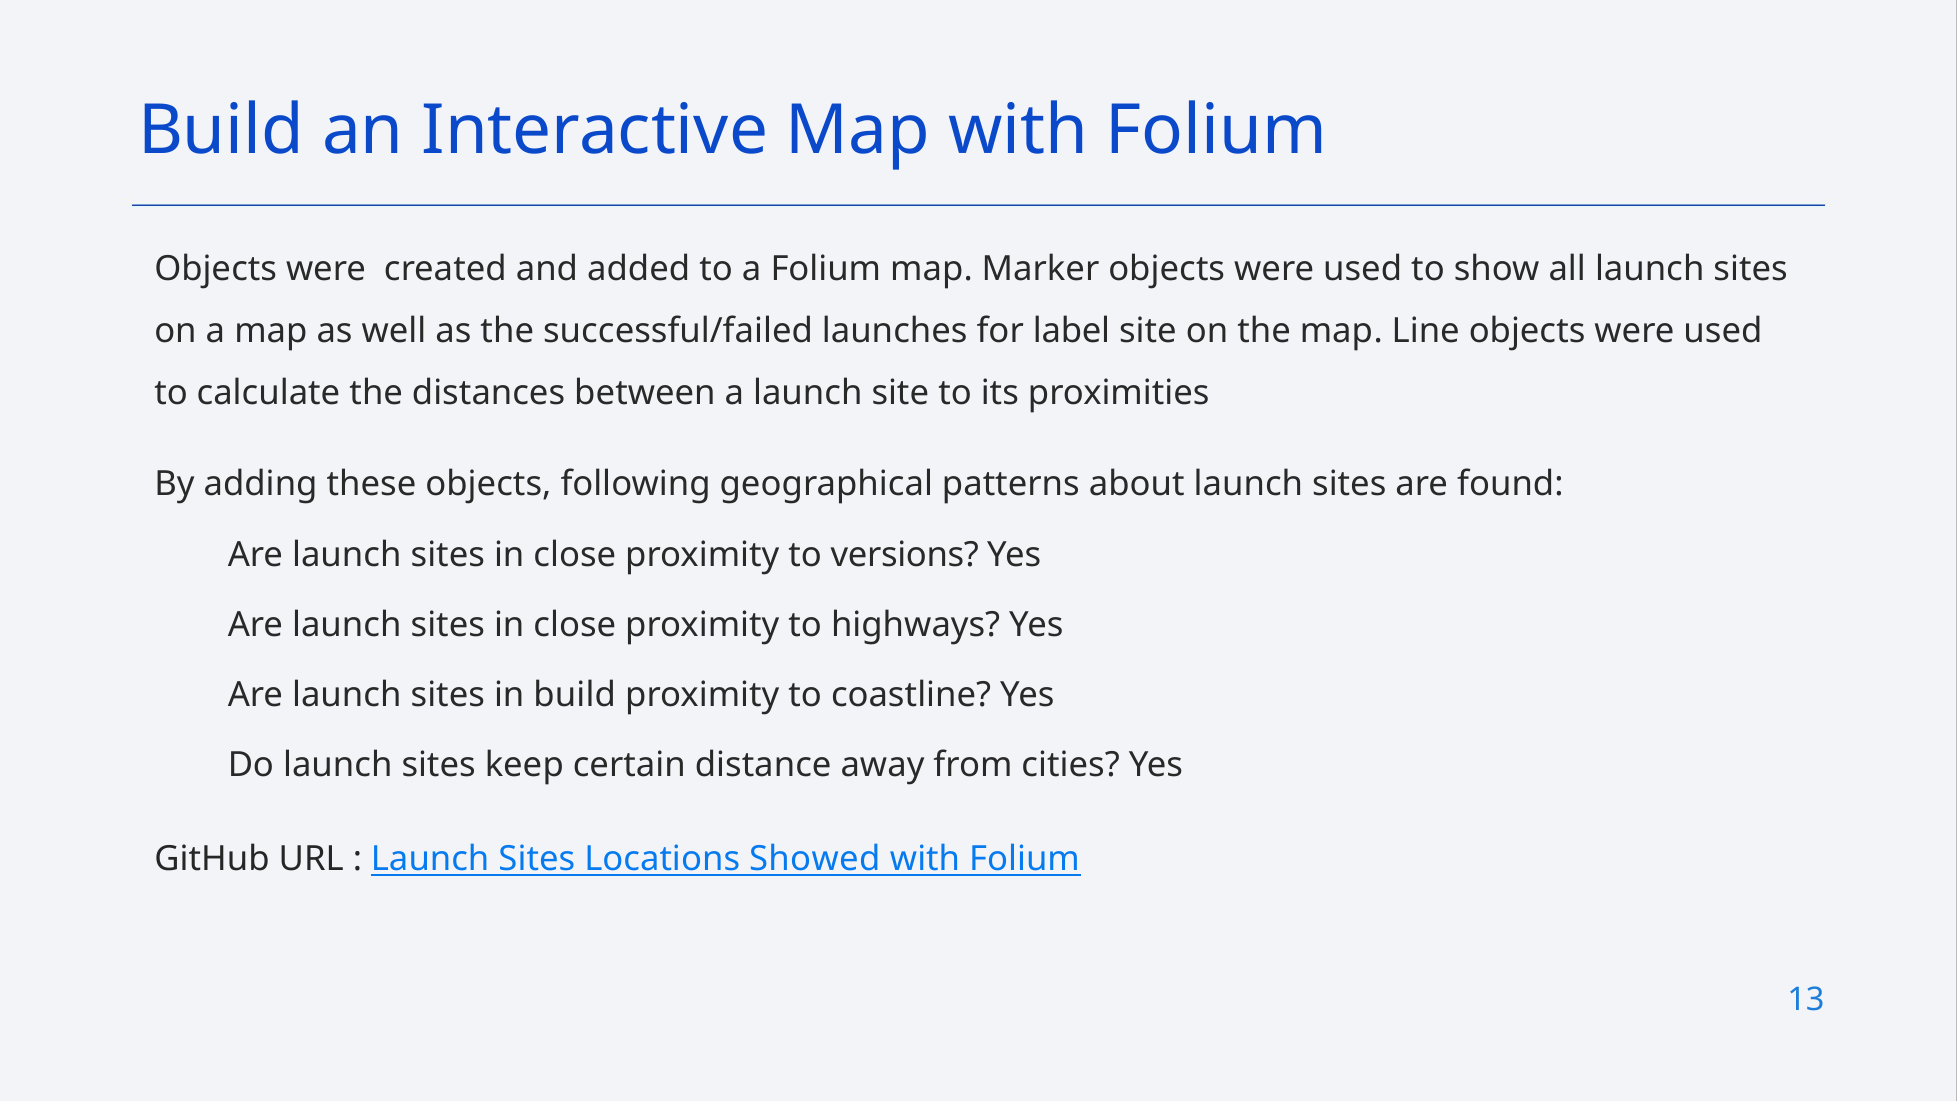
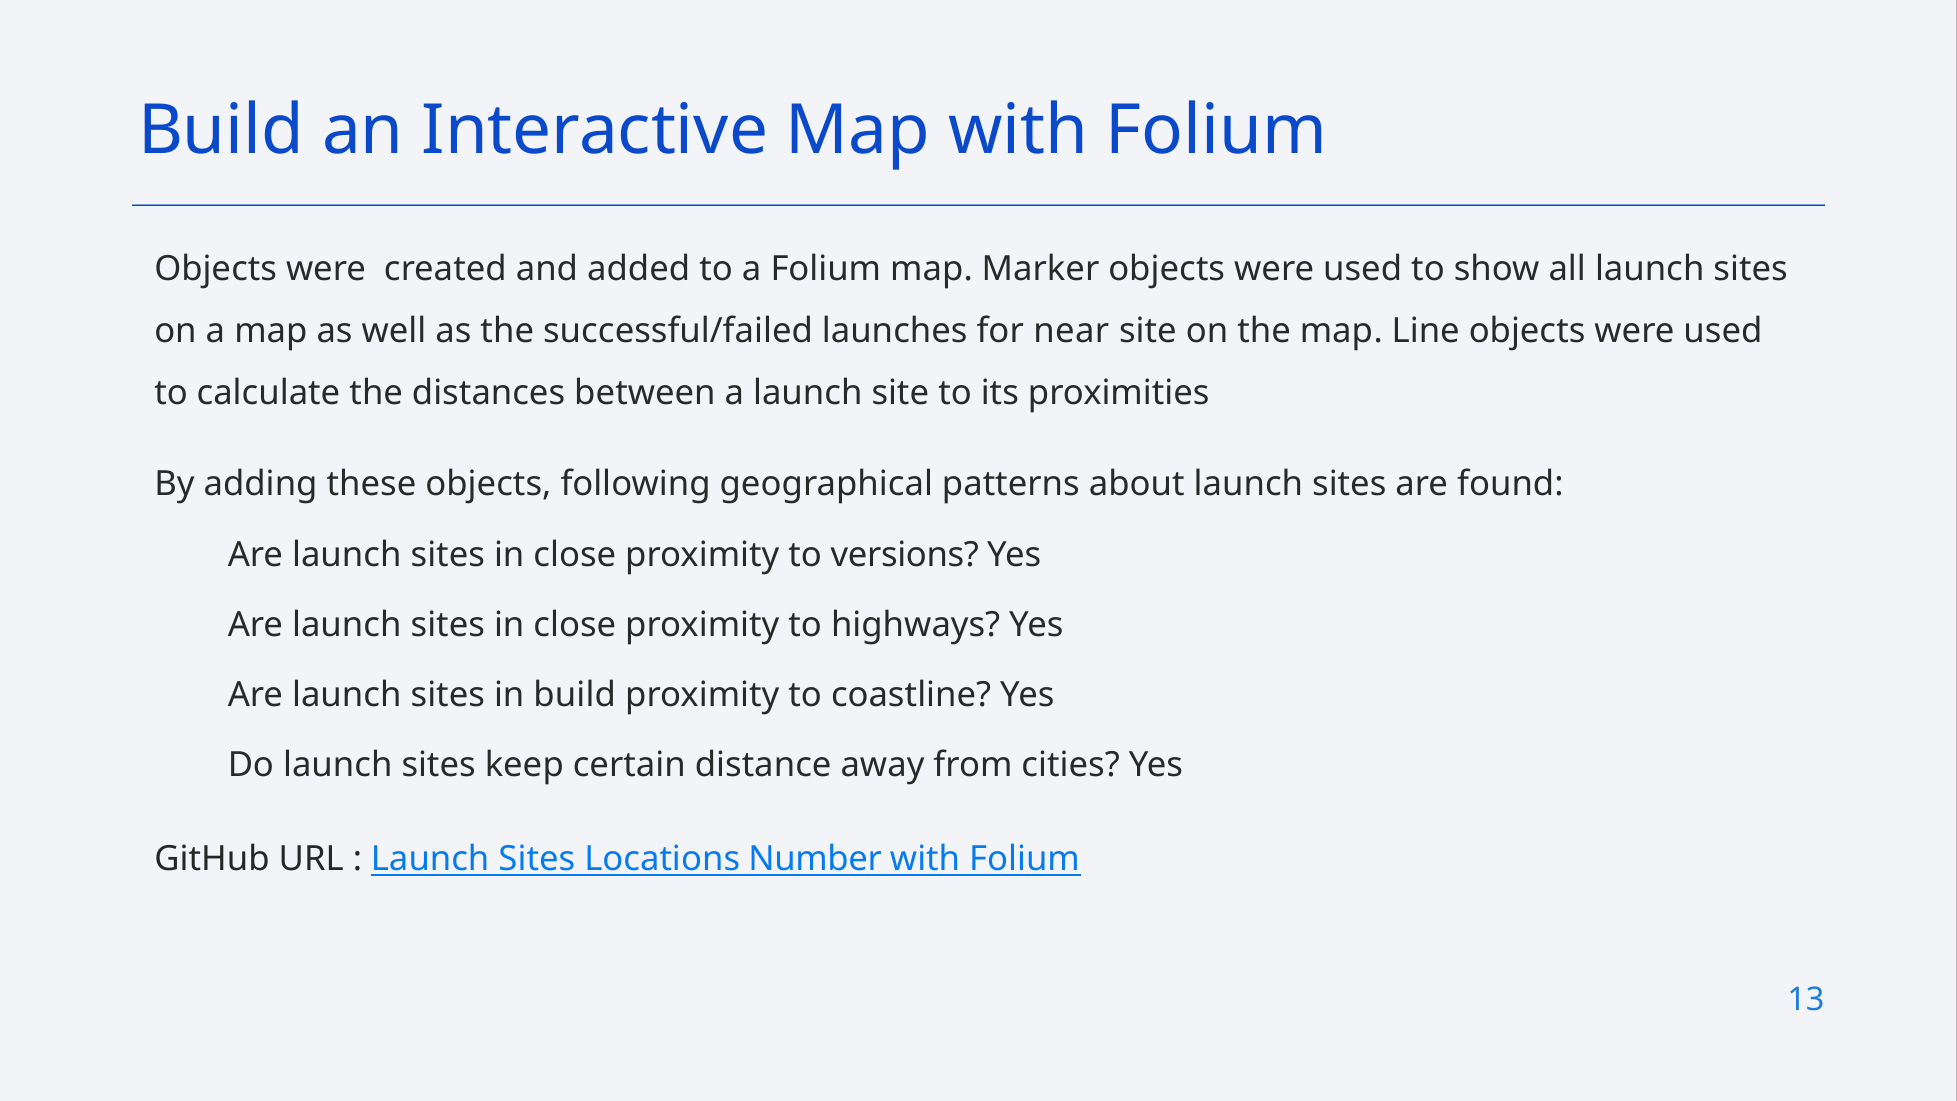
label: label -> near (1071, 331)
Showed: Showed -> Number (815, 859)
